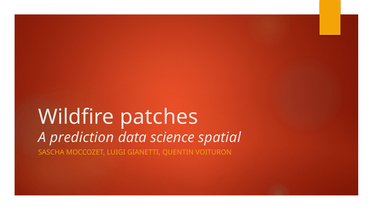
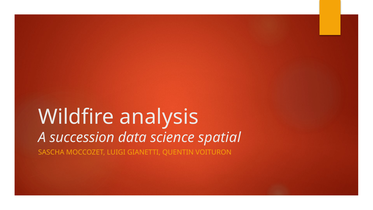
patches: patches -> analysis (159, 117)
prediction: prediction -> succession (82, 137)
